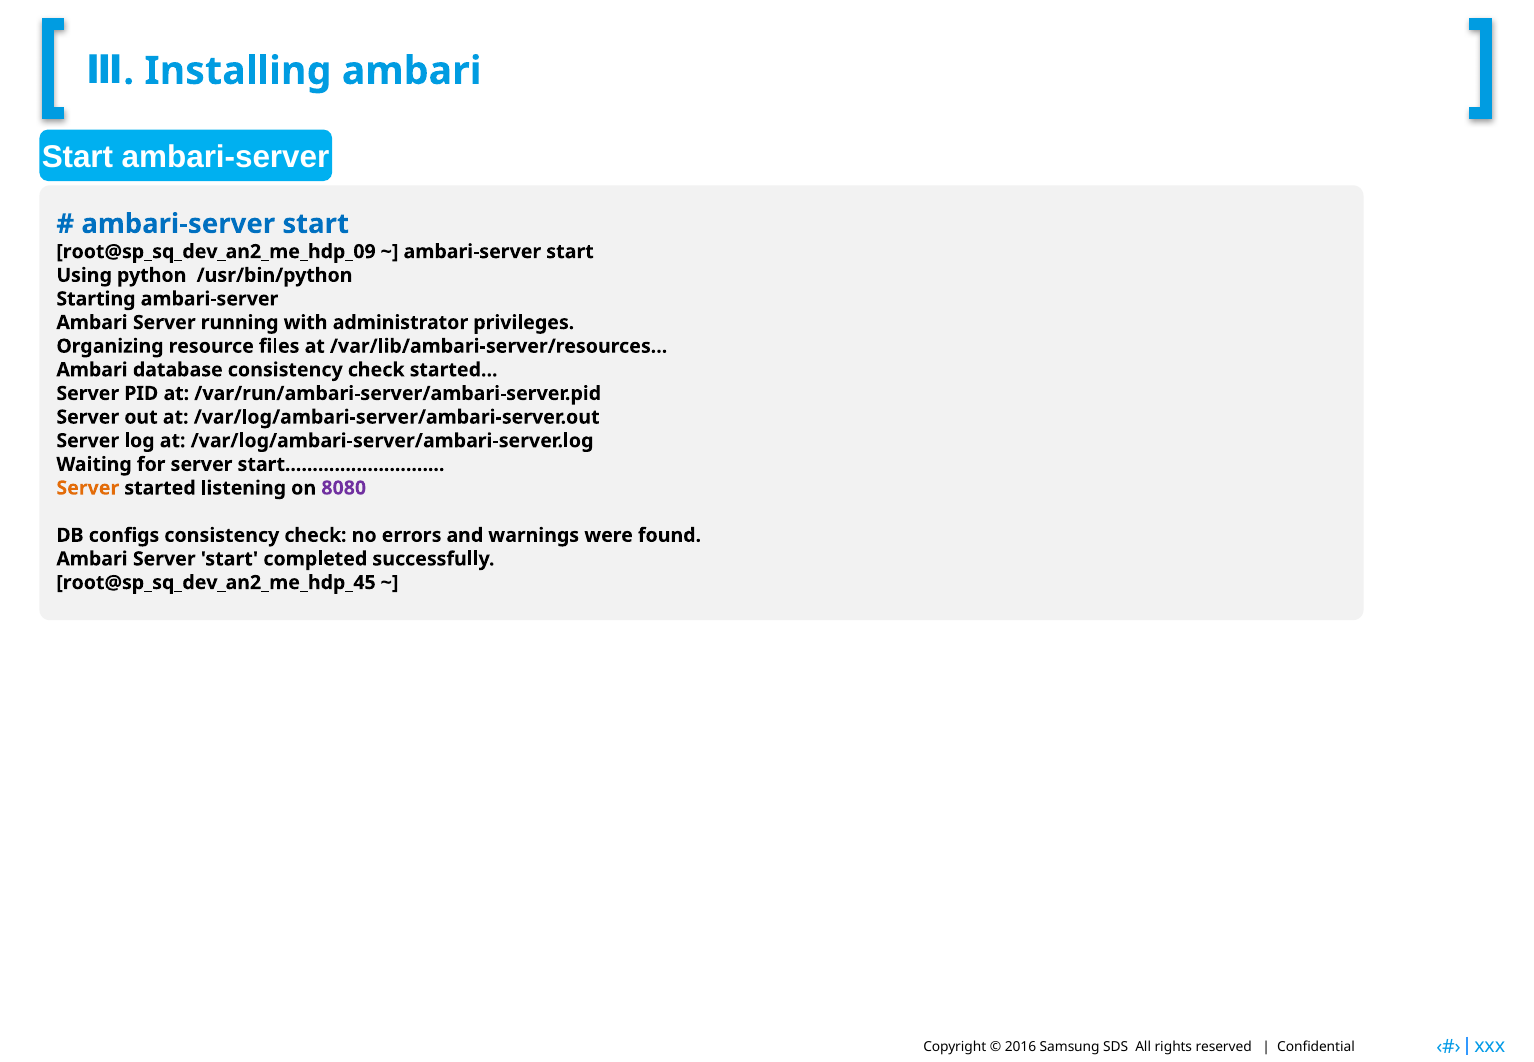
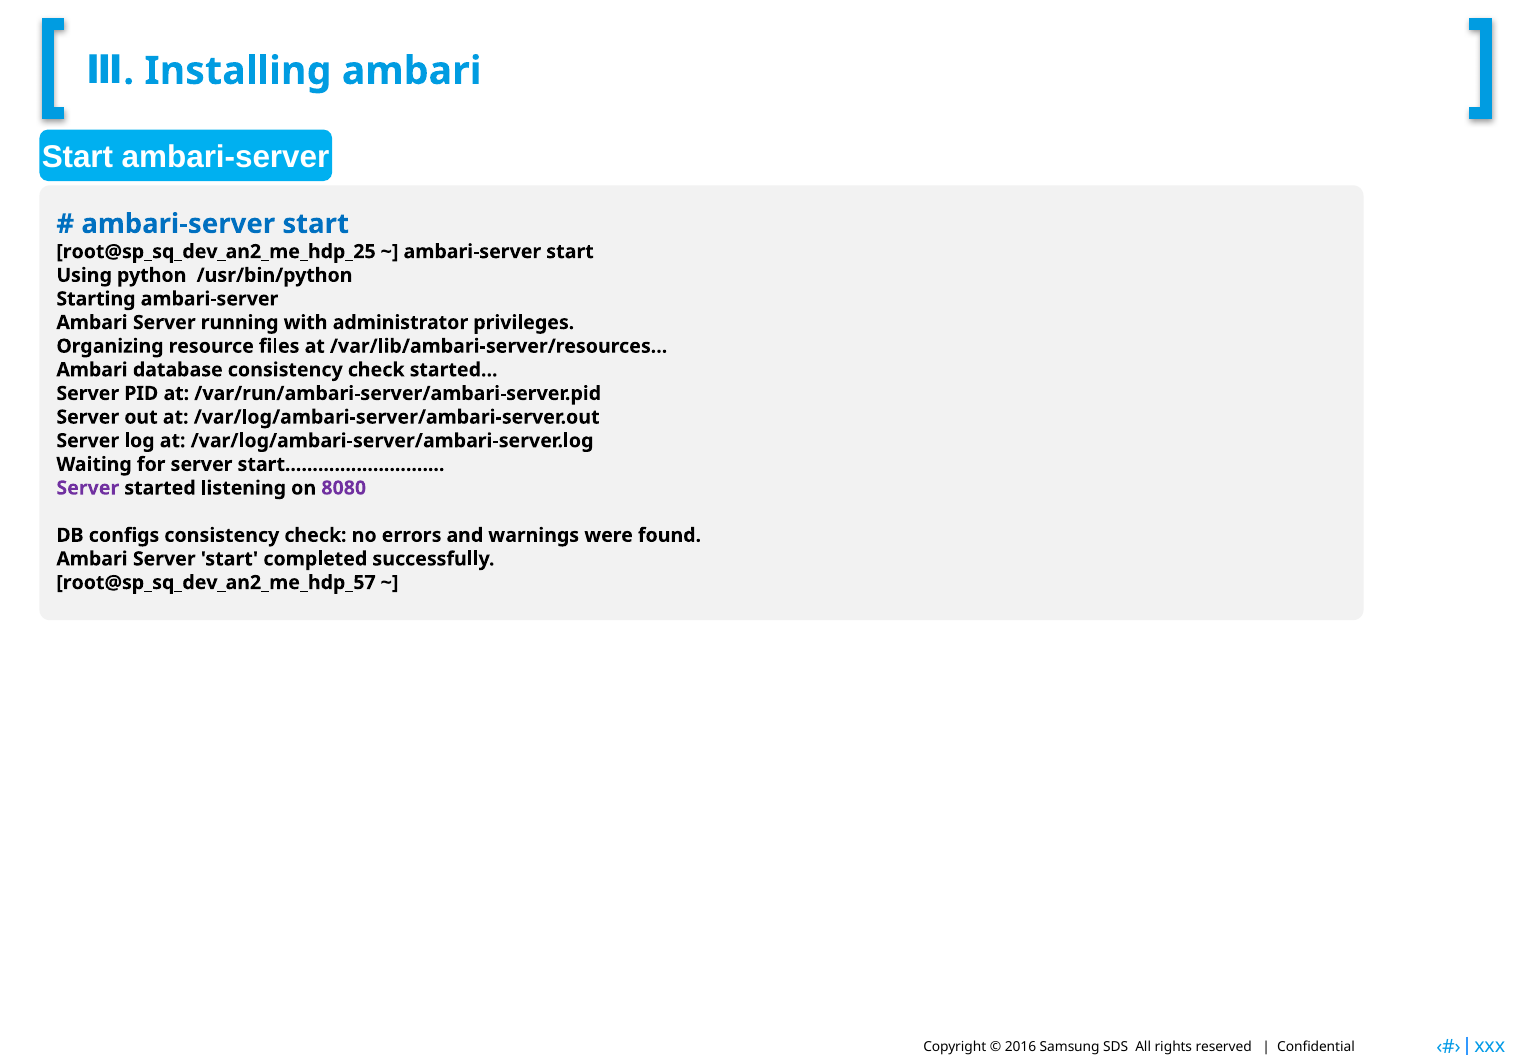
root@sp_sq_dev_an2_me_hdp_09: root@sp_sq_dev_an2_me_hdp_09 -> root@sp_sq_dev_an2_me_hdp_25 (216, 252)
Server colour: orange -> purple (88, 488)
root@sp_sq_dev_an2_me_hdp_45: root@sp_sq_dev_an2_me_hdp_45 -> root@sp_sq_dev_an2_me_hdp_57 (216, 583)
